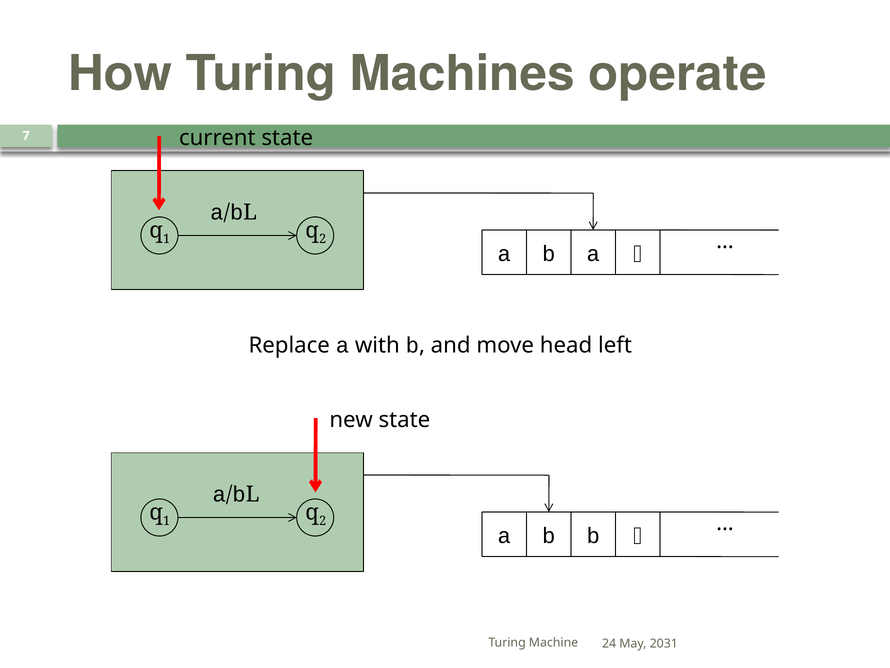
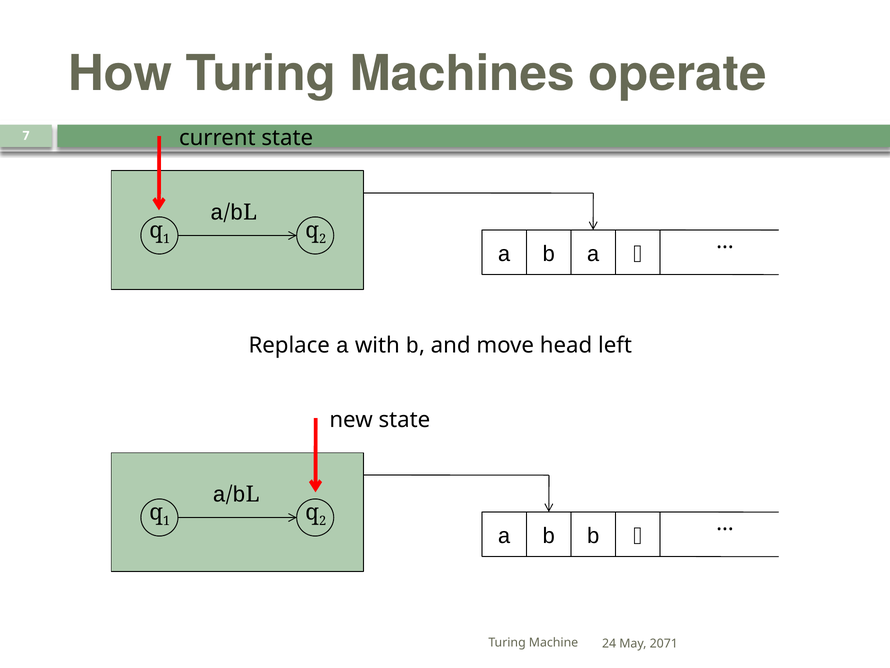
2031: 2031 -> 2071 (664, 643)
